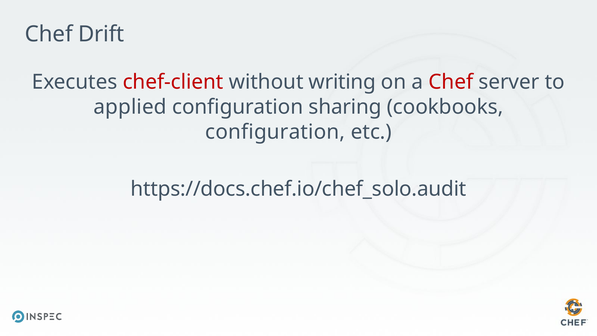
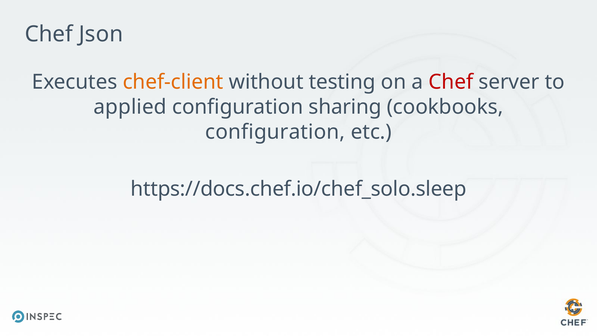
Drift: Drift -> Json (101, 34)
chef-client colour: red -> orange (173, 82)
writing: writing -> testing (342, 82)
https://docs.chef.io/chef_solo.audit: https://docs.chef.io/chef_solo.audit -> https://docs.chef.io/chef_solo.sleep (298, 189)
